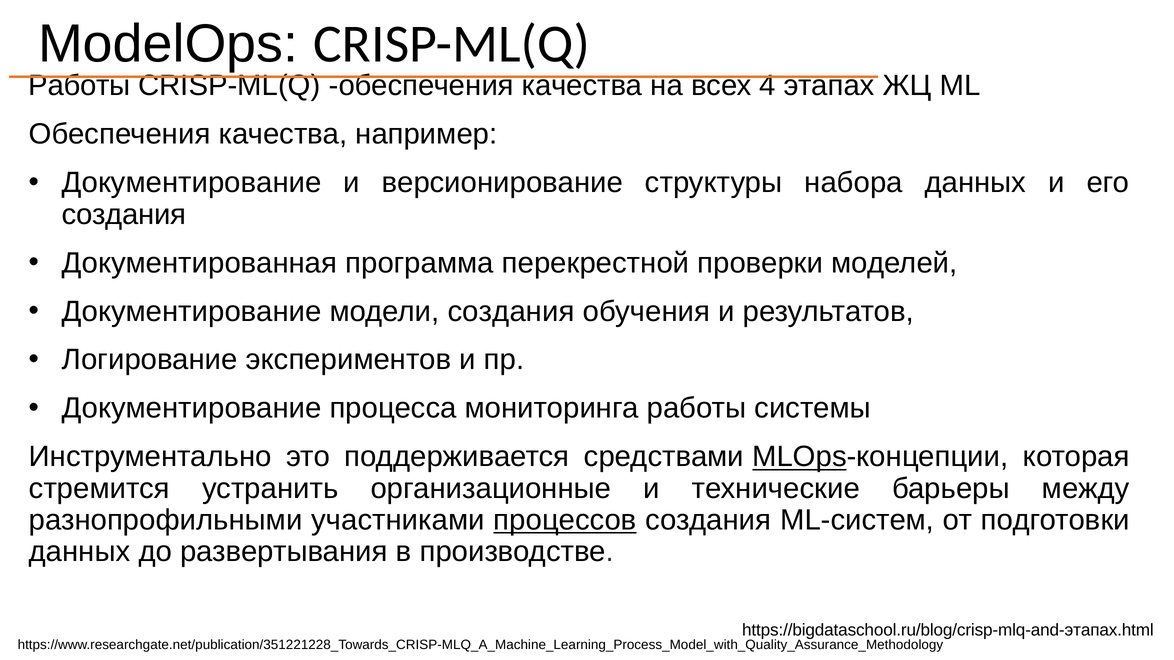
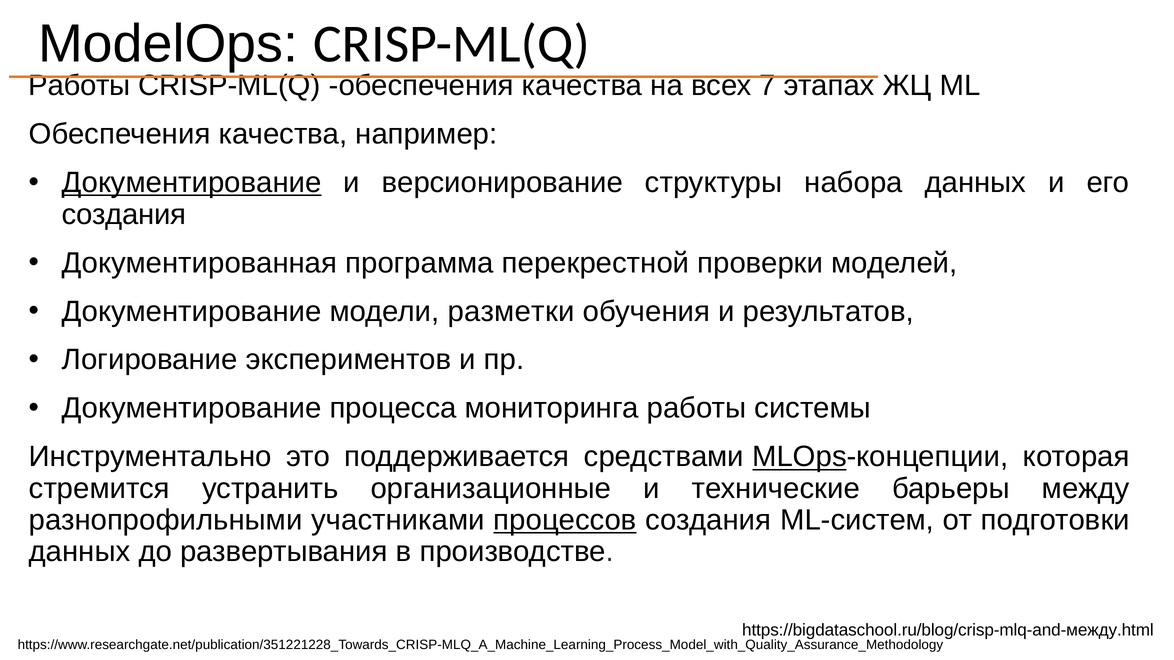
4: 4 -> 7 (768, 86)
Документирование underline: none -> present (192, 183)
модели создания: создания -> разметки (511, 312)
https://bigdataschool.ru/blog/crisp-mlq-and-этапах.html: https://bigdataschool.ru/blog/crisp-mlq-and-этапах.html -> https://bigdataschool.ru/blog/crisp-mlq-and-между.html (948, 631)
